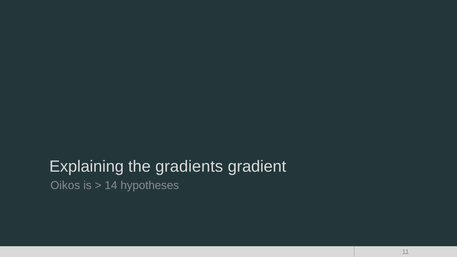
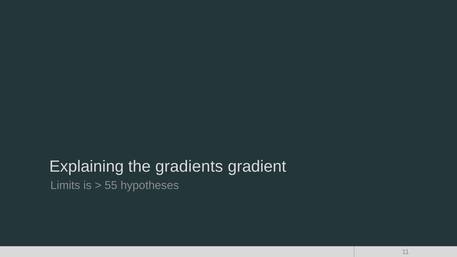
Oikos: Oikos -> Limits (65, 185)
14: 14 -> 55 (111, 185)
